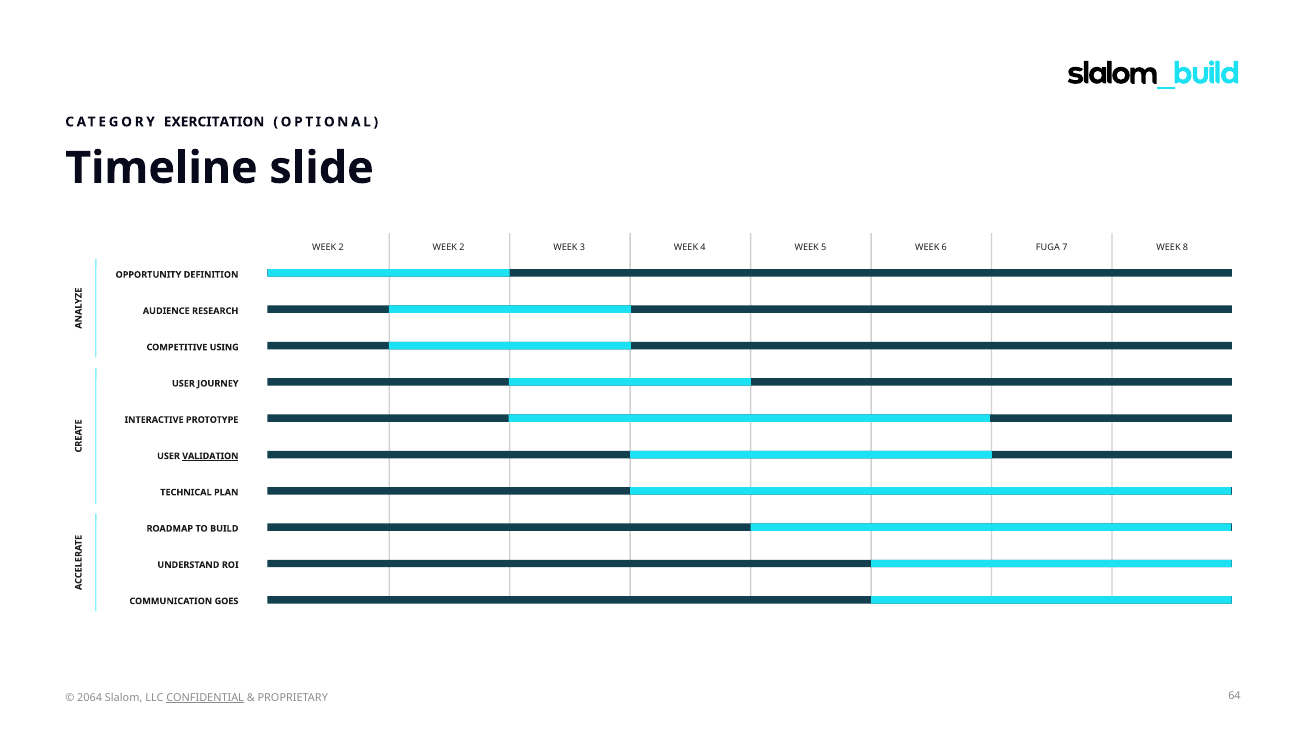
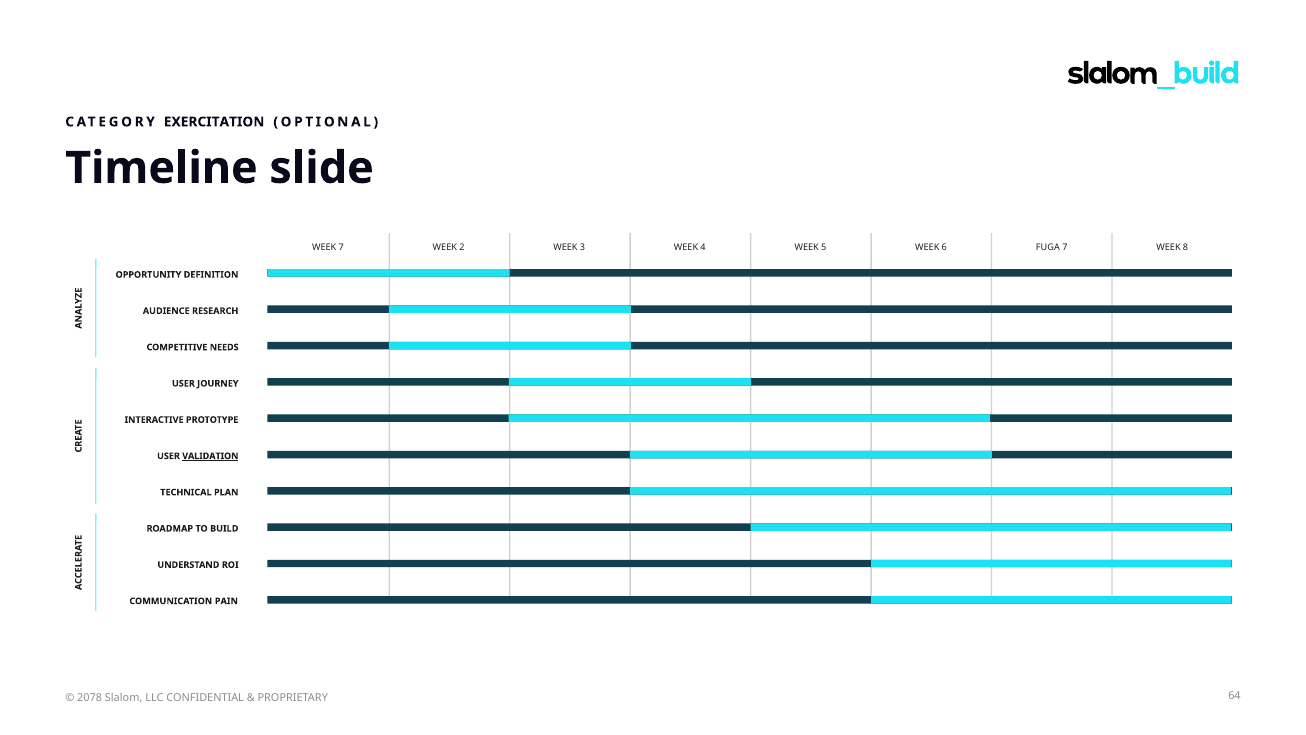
2: 2 -> 7 (341, 248)
USING: USING -> NEEDS (224, 347)
GOES: GOES -> PAIN (226, 601)
2064: 2064 -> 2078 (90, 697)
CONFIDENTIAL underline: present -> none (205, 697)
